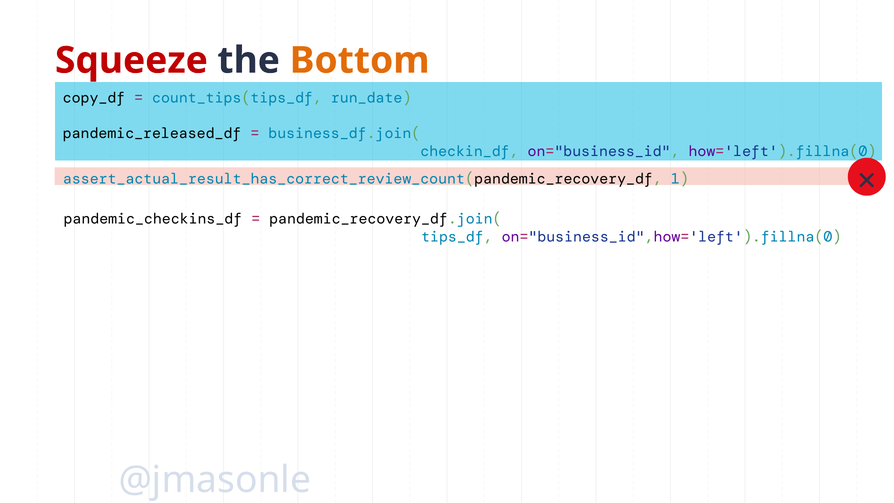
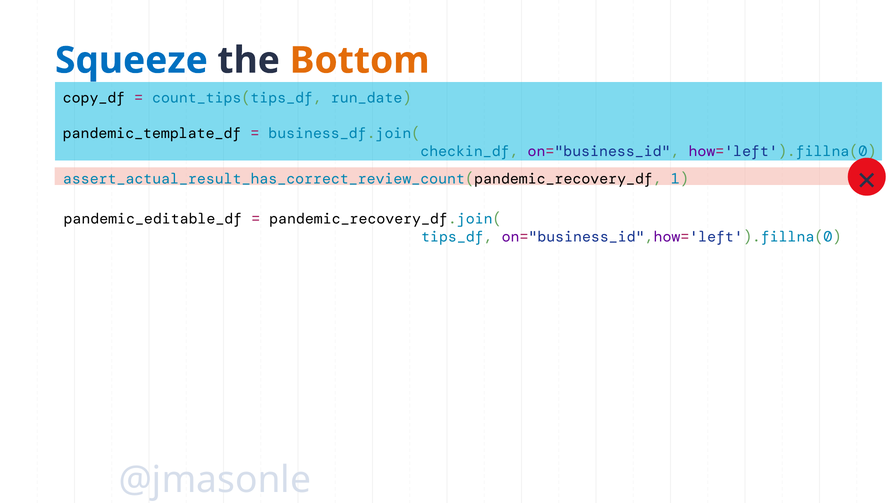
Squeeze colour: red -> blue (131, 60)
pandemic_released_df: pandemic_released_df -> pandemic_template_df (152, 133)
pandemic_checkins_df: pandemic_checkins_df -> pandemic_editable_df (153, 219)
